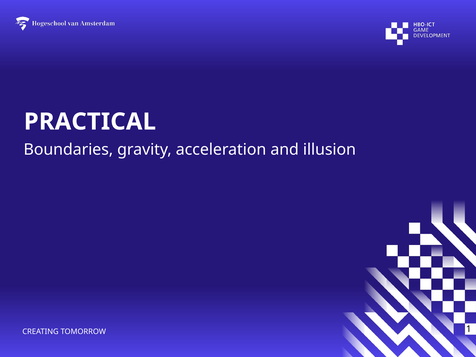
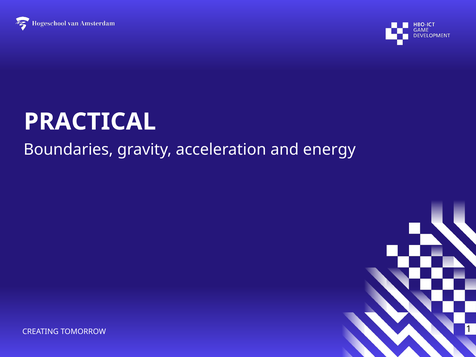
illusion: illusion -> energy (329, 150)
